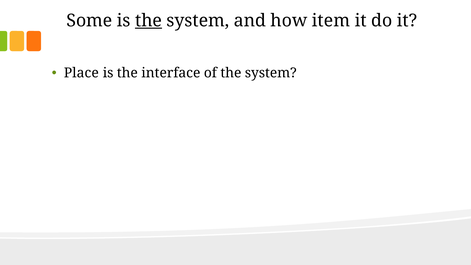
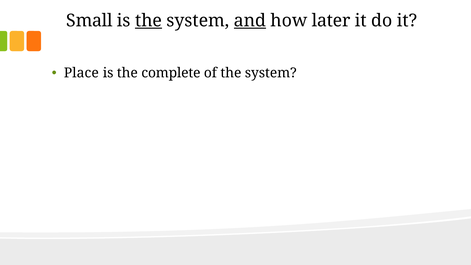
Some: Some -> Small (90, 21)
and underline: none -> present (250, 21)
item: item -> later (331, 21)
interface: interface -> complete (171, 73)
